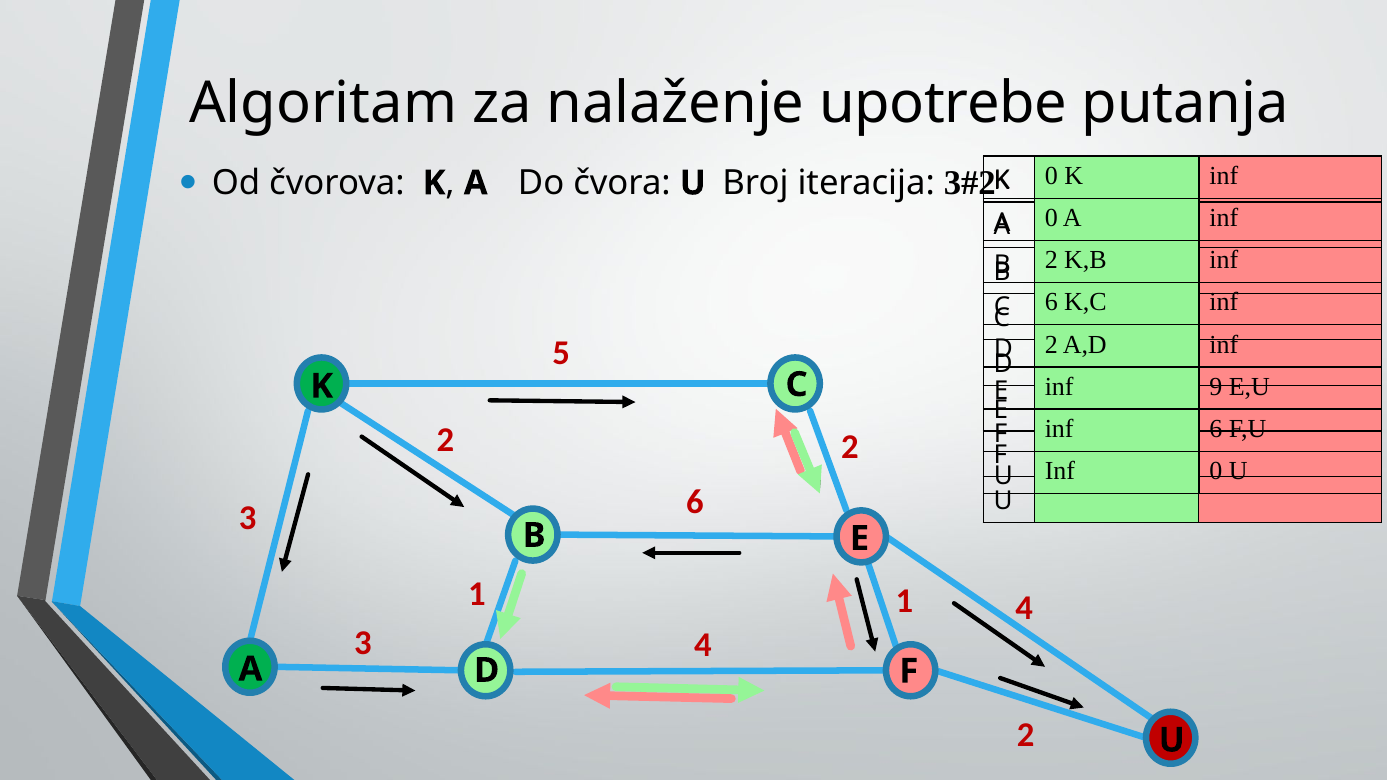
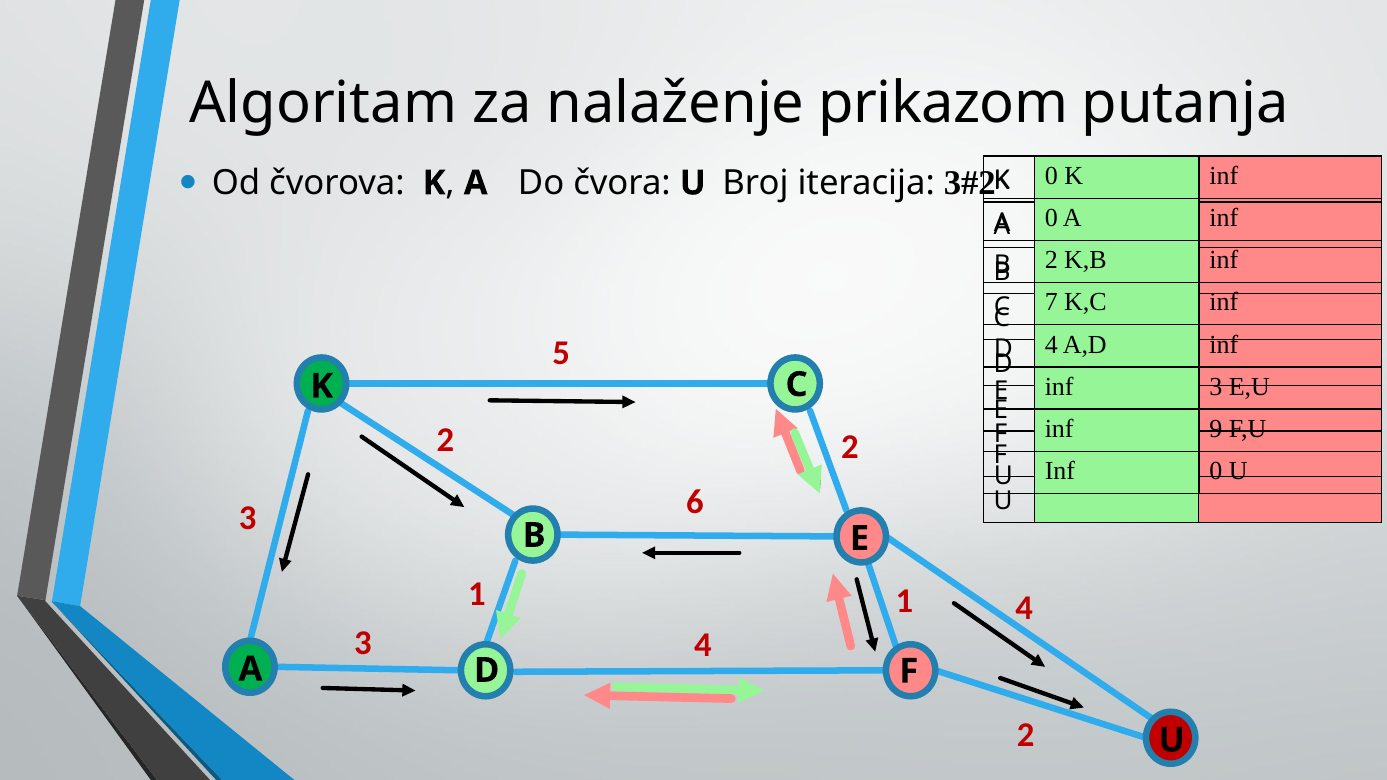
upotrebe: upotrebe -> prikazom (943, 104)
6: 6 -> 7 (1051, 302)
2: 2 -> 4 (1051, 345)
inf 9: 9 -> 3 (1216, 387)
inf 6: 6 -> 9 (1216, 429)
